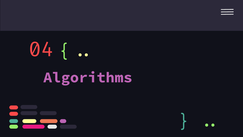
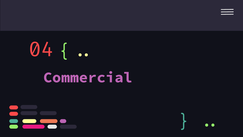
Algorithms: Algorithms -> Commercial (88, 77)
